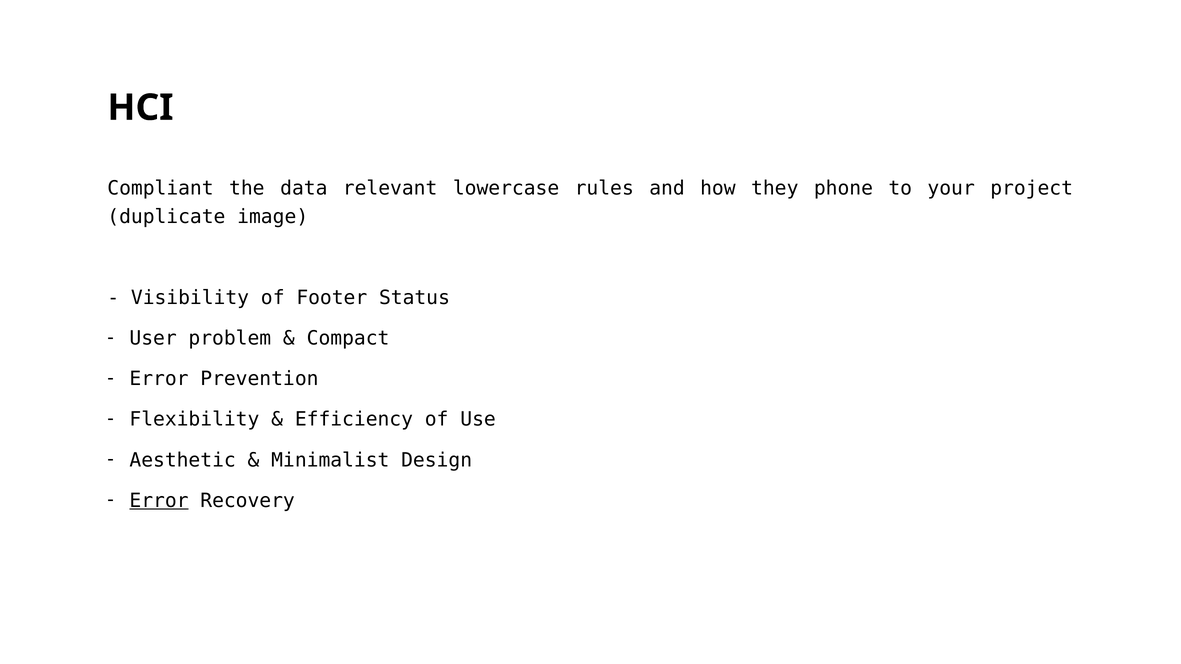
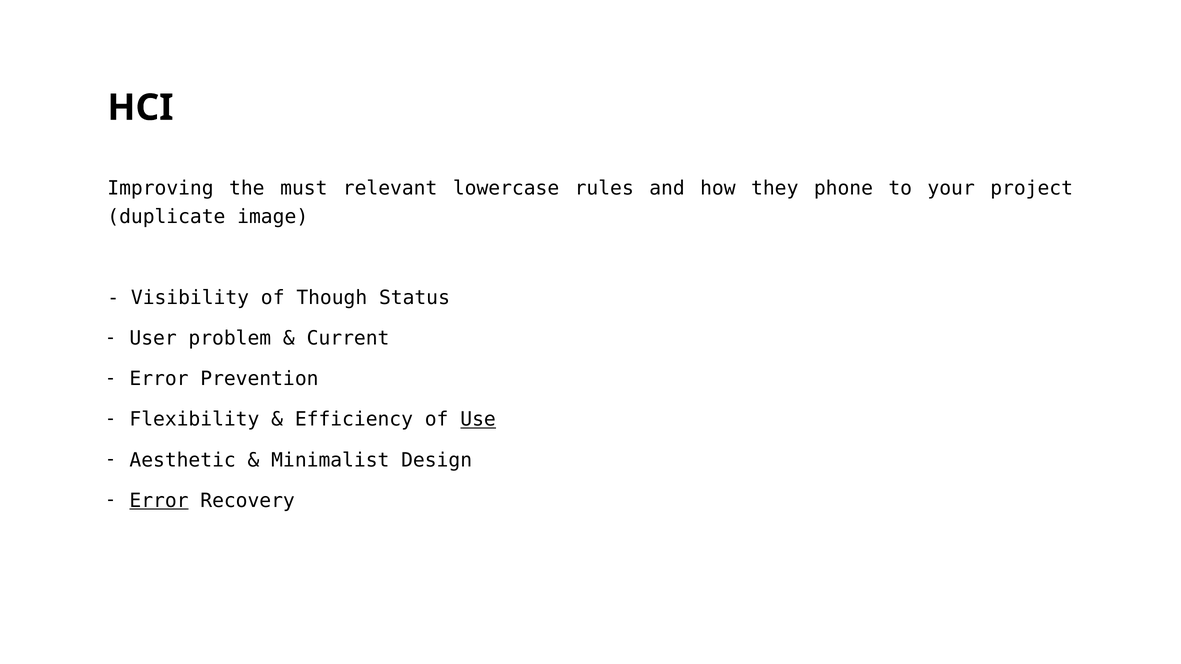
Compliant: Compliant -> Improving (160, 188)
data: data -> must (304, 188)
Footer: Footer -> Though (332, 298)
Compact: Compact -> Current (348, 338)
Use underline: none -> present (478, 420)
